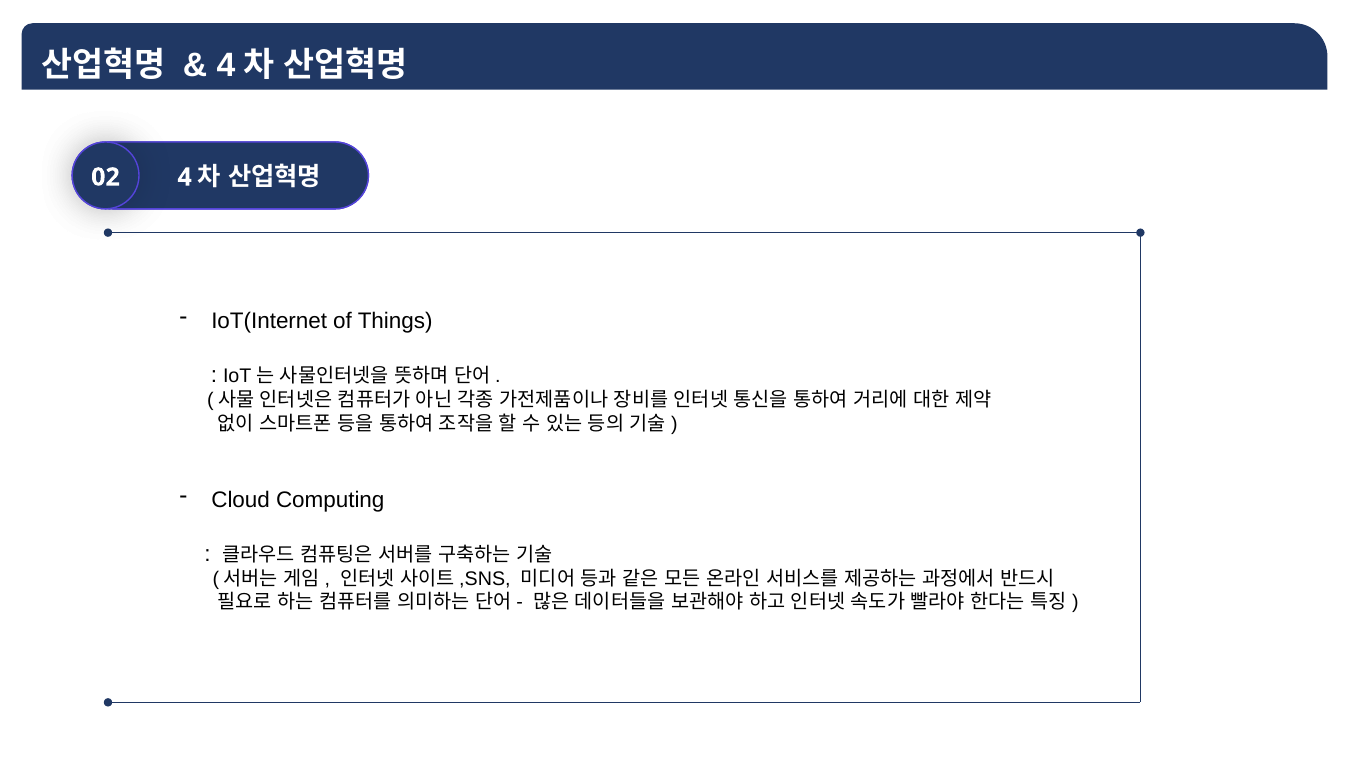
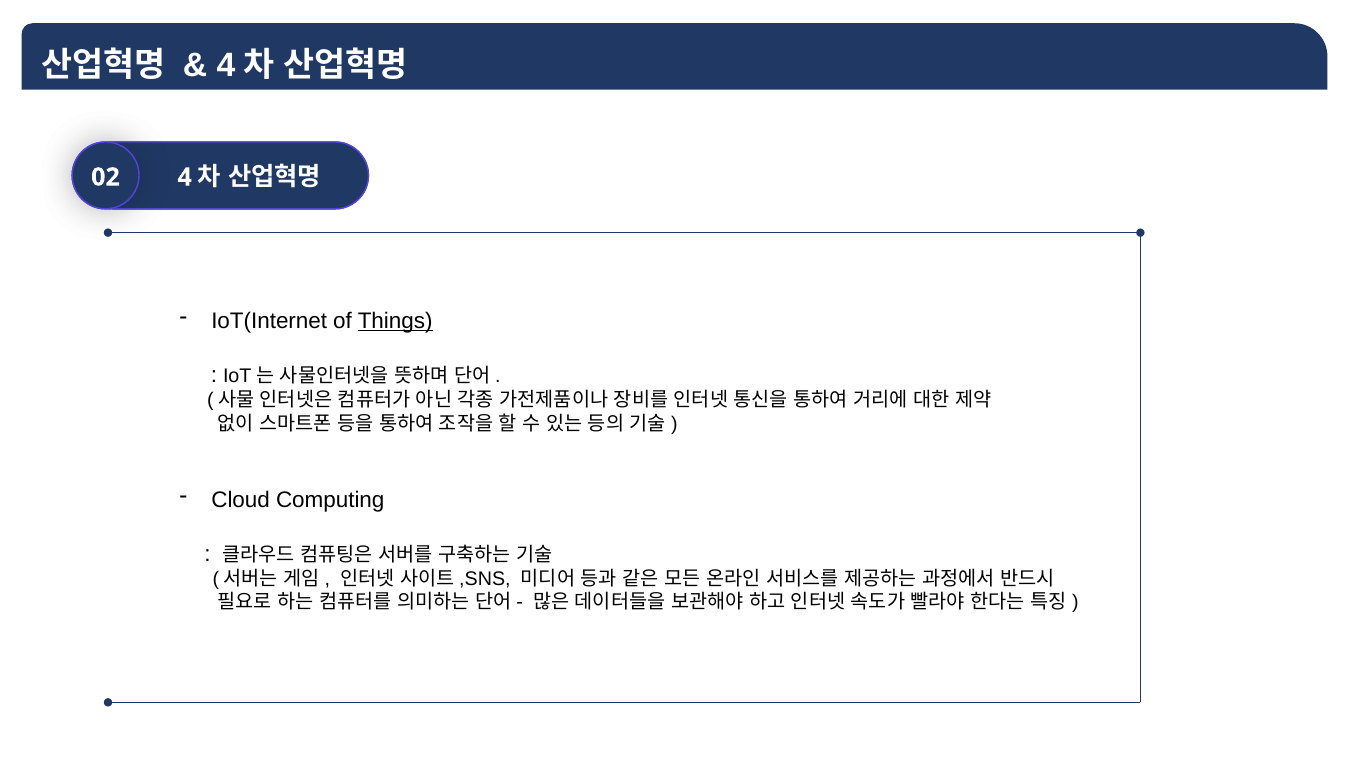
Things underline: none -> present (395, 321)
